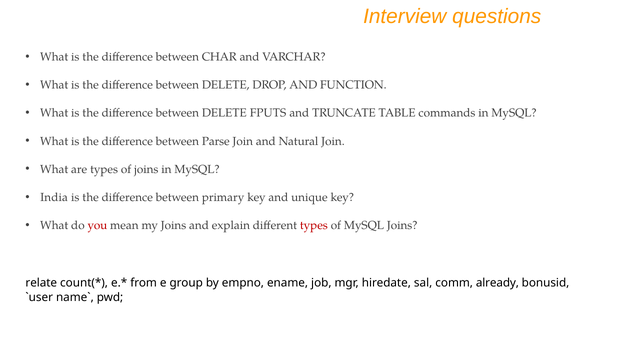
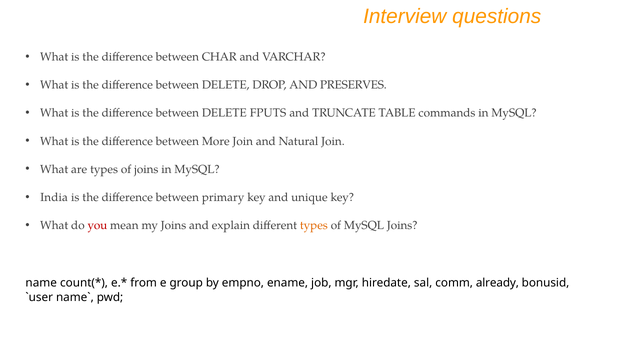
FUNCTION: FUNCTION -> PRESERVES (353, 85)
Parse: Parse -> More (216, 141)
types colour: red -> orange (314, 225)
relate: relate -> name (41, 283)
